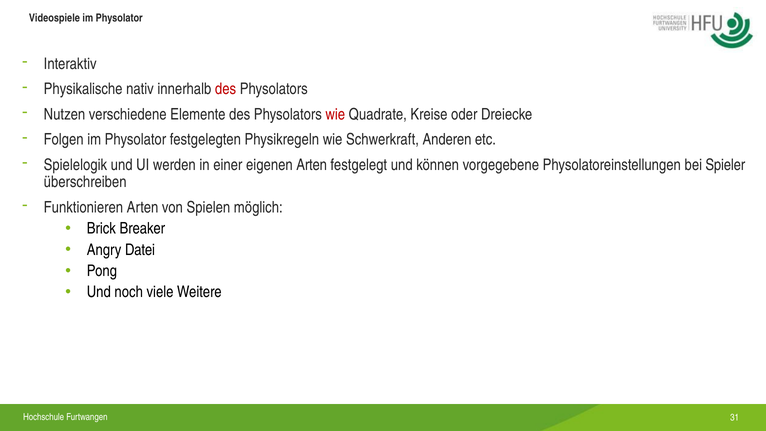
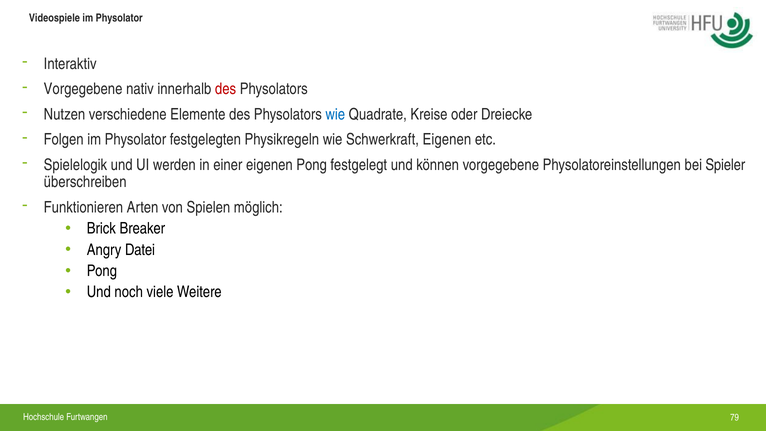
Physikalische: Physikalische -> Vorgegebene (83, 89)
wie colour: red -> blue (335, 114)
Schwerkraft Anderen: Anderen -> Eigenen (447, 140)
eigenen Arten: Arten -> Pong (312, 165)
31: 31 -> 79 (735, 418)
